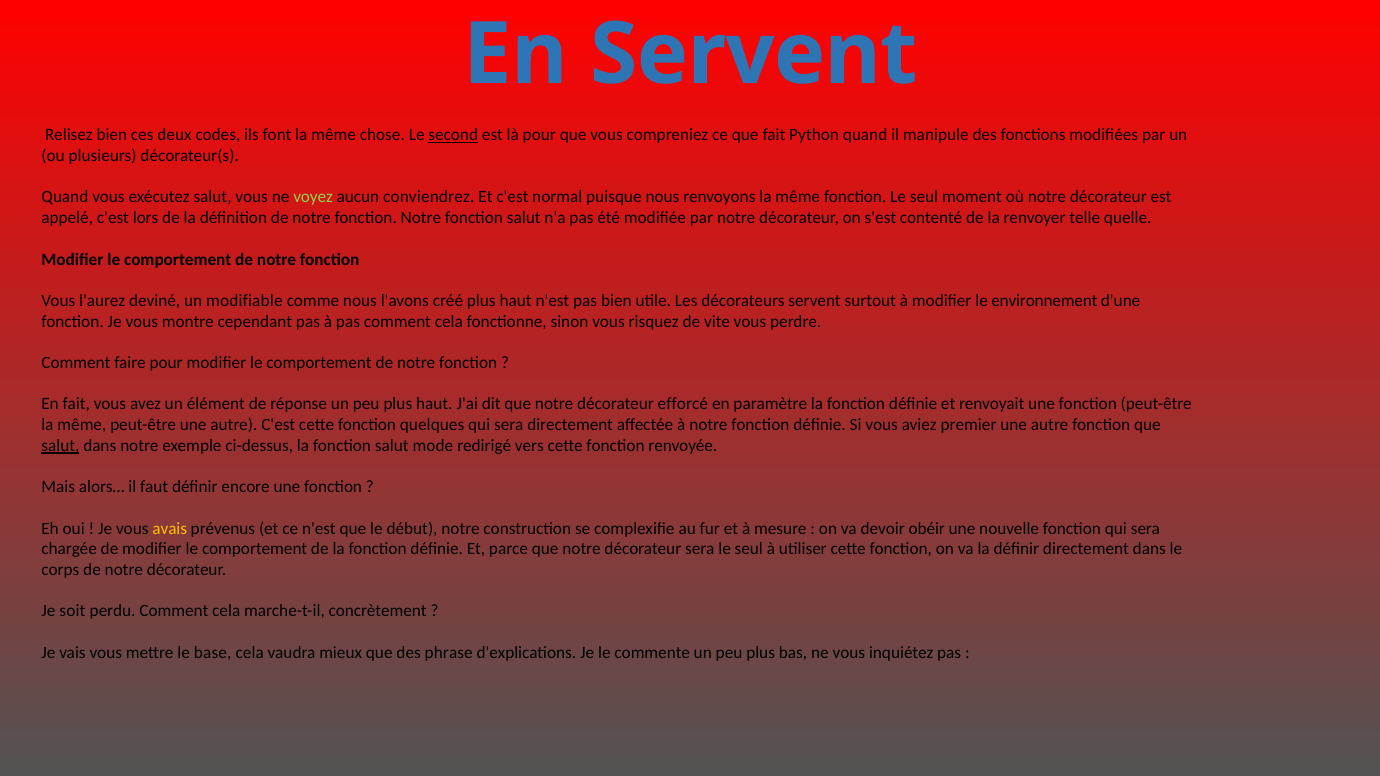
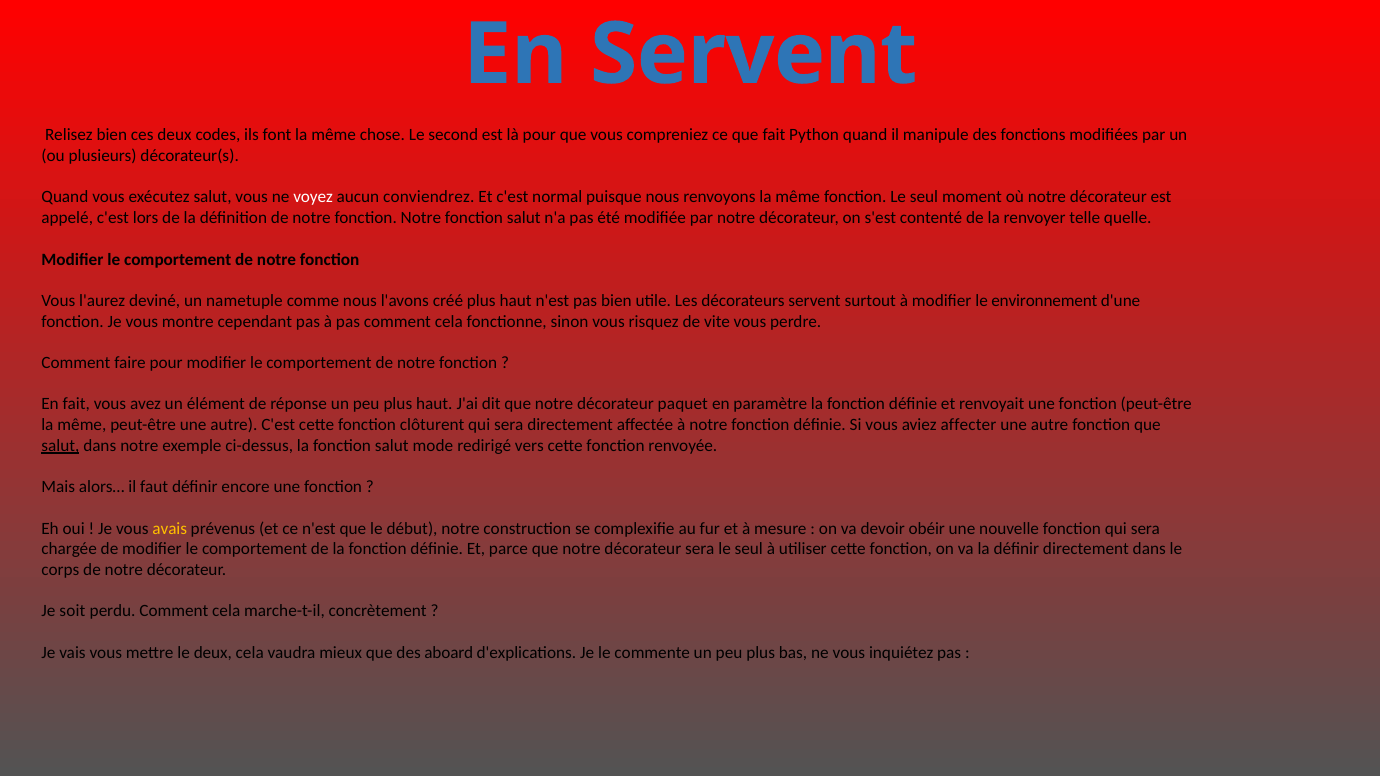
second underline: present -> none (453, 135)
voyez colour: light green -> white (313, 197)
modifiable: modifiable -> nametuple (244, 301)
efforcé: efforcé -> paquet (683, 404)
quelques: quelques -> clôturent (432, 425)
premier: premier -> affecter (968, 425)
le base: base -> deux (213, 653)
phrase: phrase -> aboard (449, 653)
